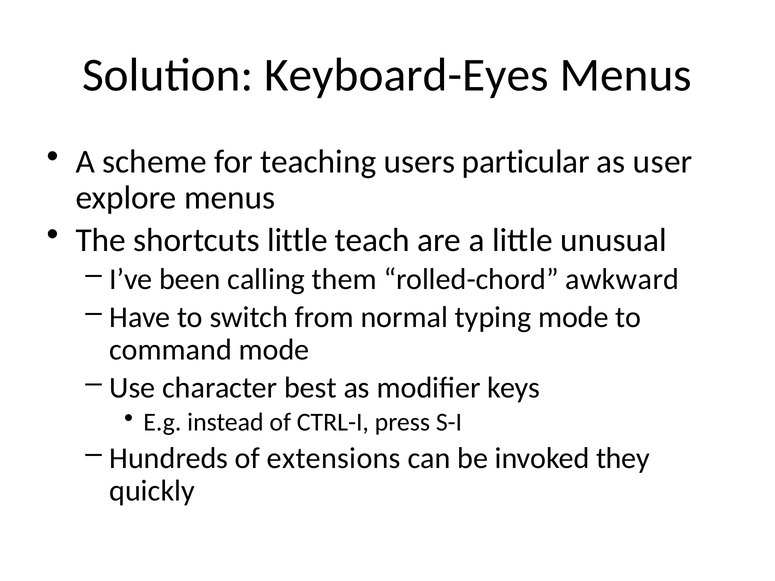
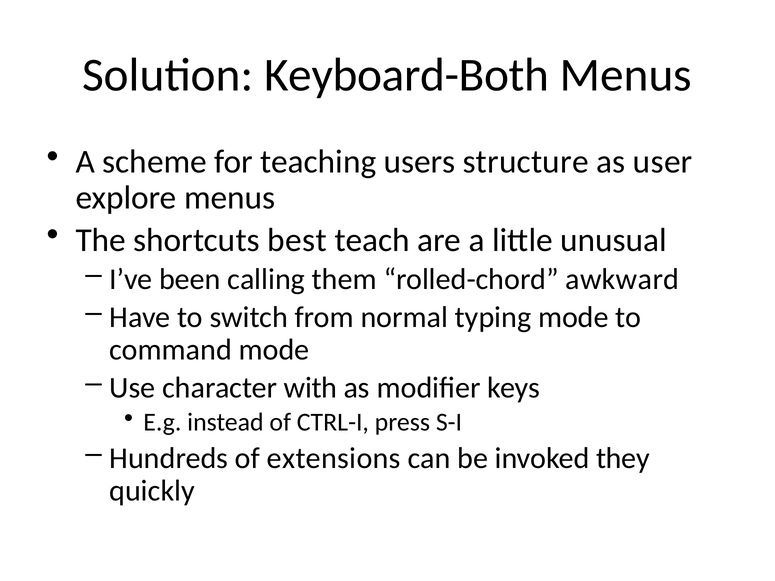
Keyboard-Eyes: Keyboard-Eyes -> Keyboard-Both (407, 75)
particular: particular -> structure (526, 162)
shortcuts little: little -> best (297, 240)
best: best -> with (311, 388)
